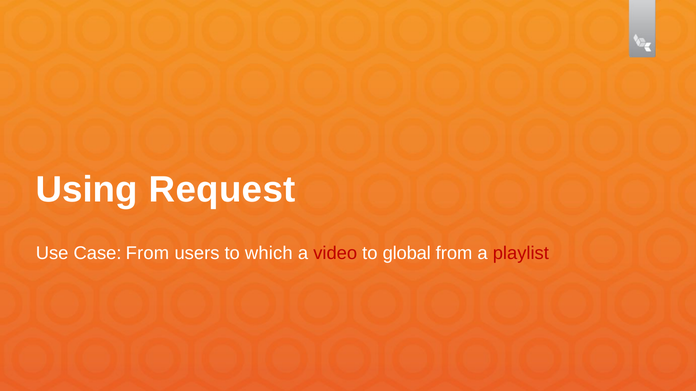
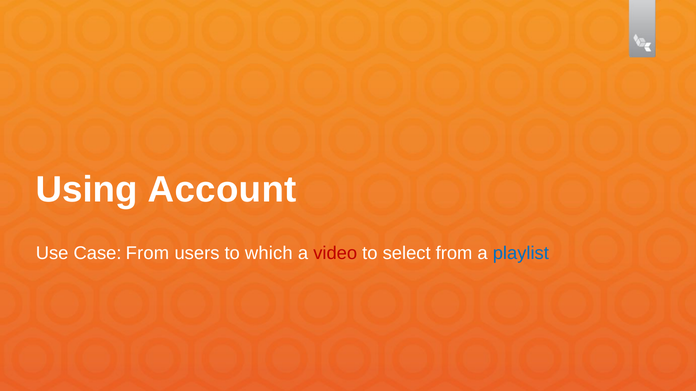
Request: Request -> Account (222, 190)
global: global -> select (407, 253)
playlist colour: red -> blue (521, 253)
